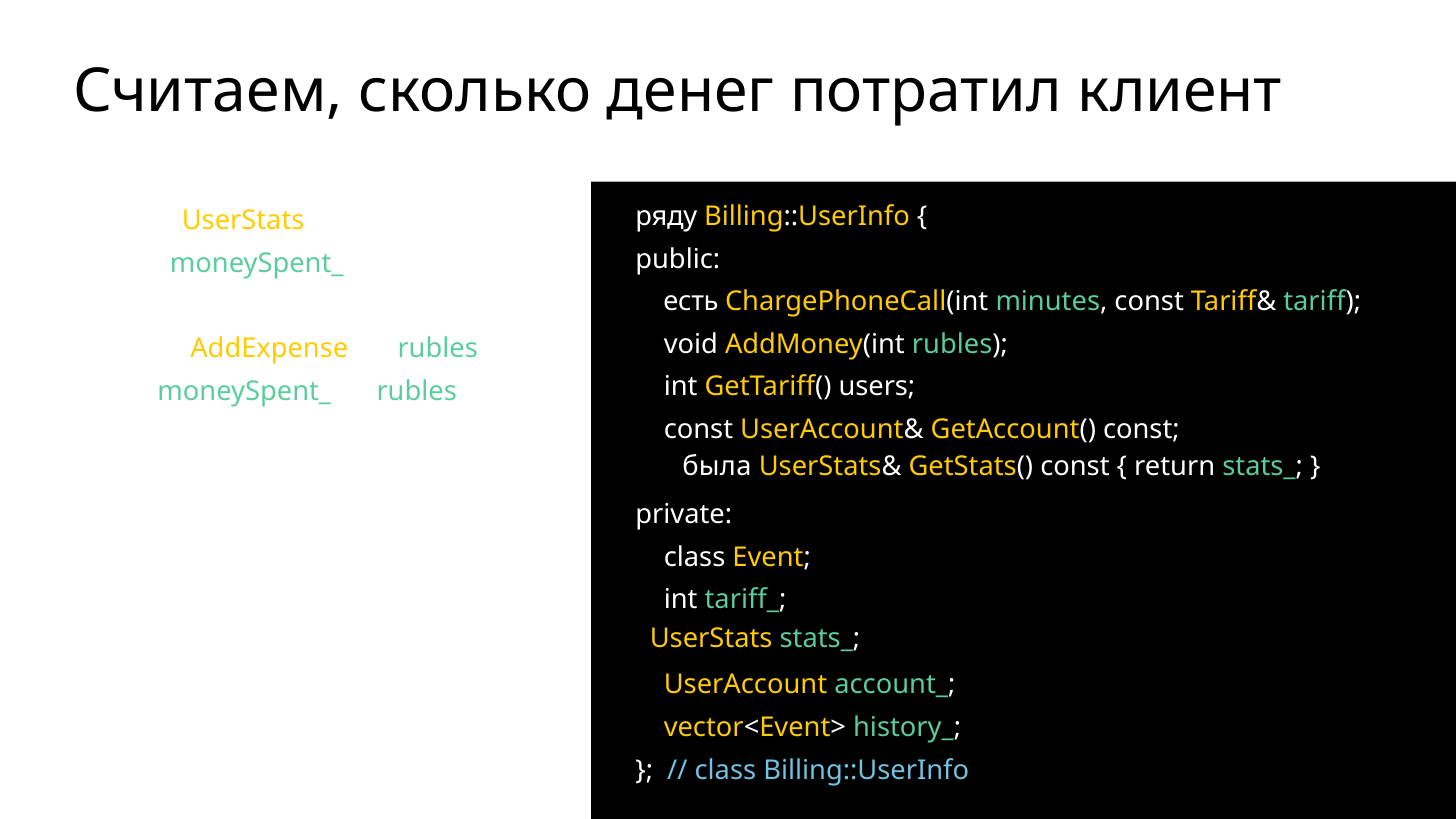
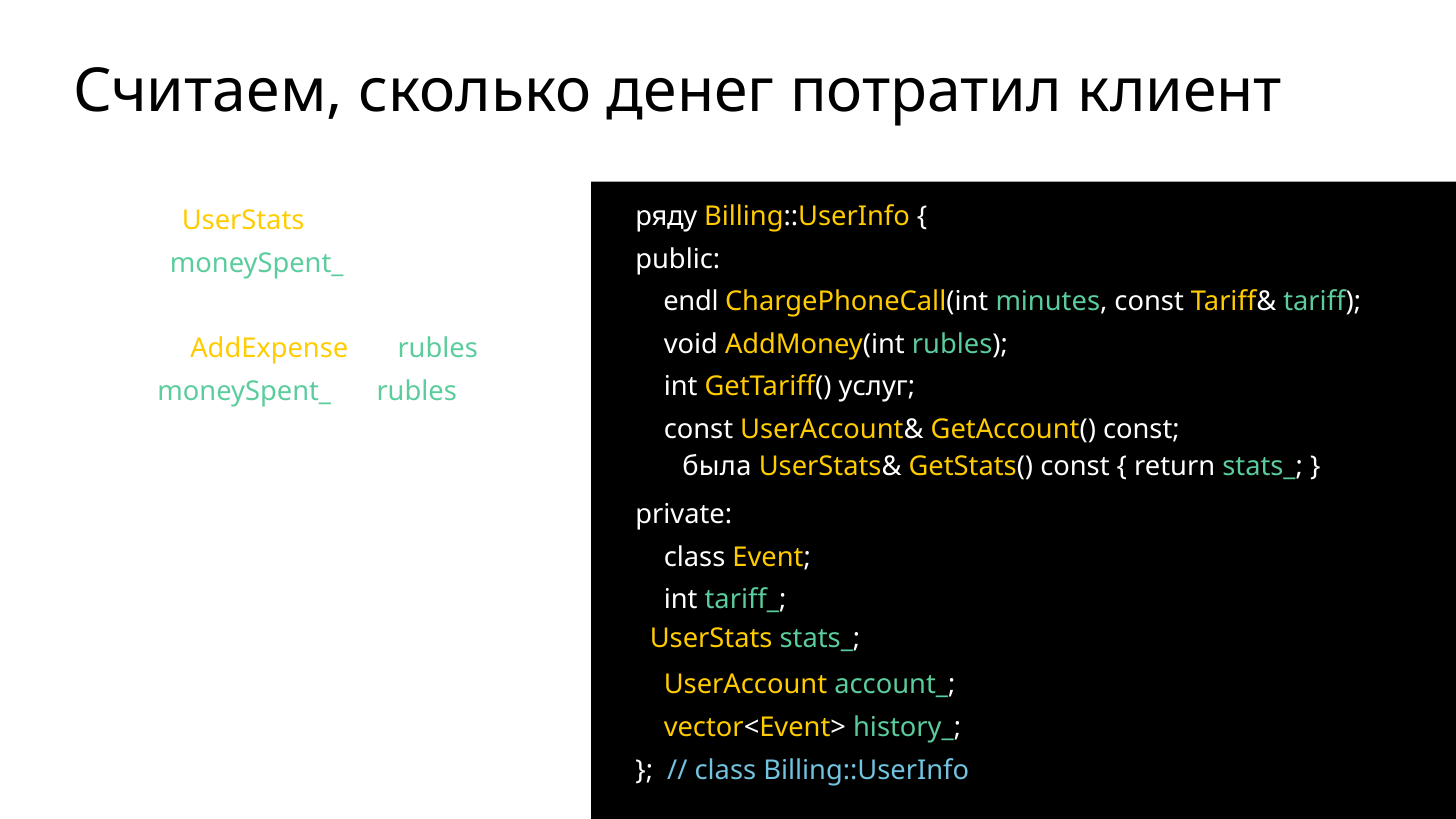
есть: есть -> endl (691, 302)
users: users -> услуг (877, 387)
